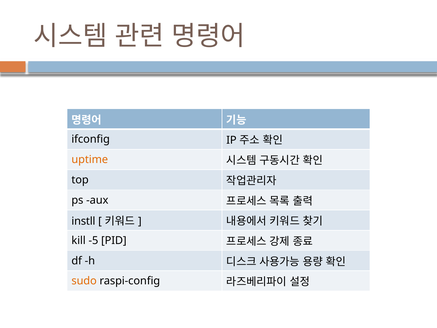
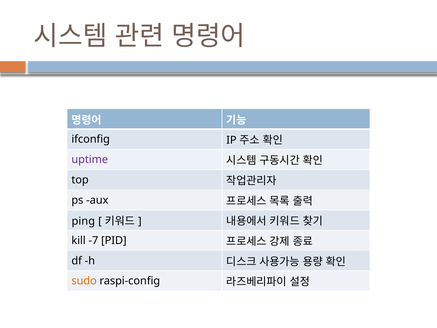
uptime colour: orange -> purple (90, 160)
instll: instll -> ping (83, 221)
-5: -5 -> -7 (93, 240)
